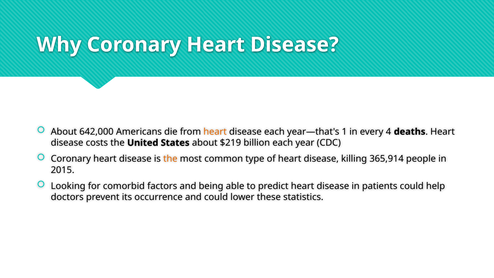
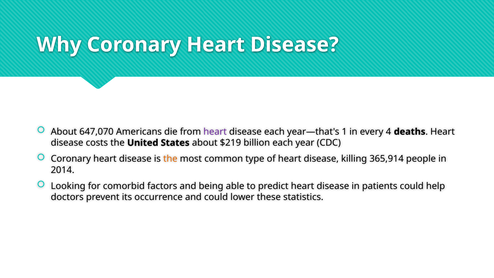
642,000: 642,000 -> 647,070 (97, 132)
heart colour: orange -> purple (215, 132)
2015: 2015 -> 2014 (63, 170)
